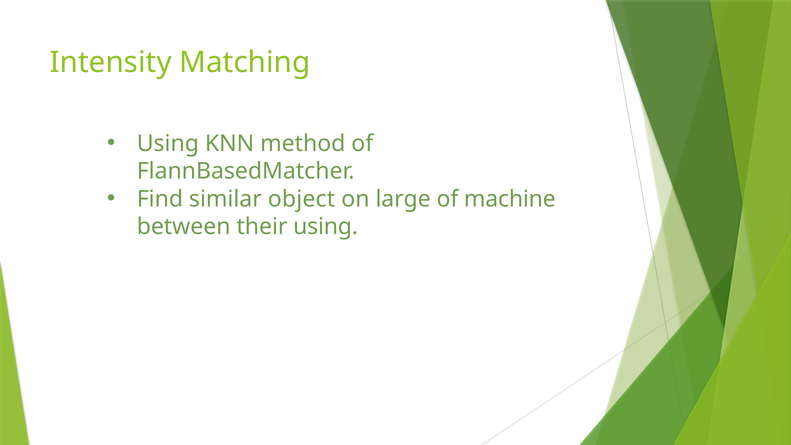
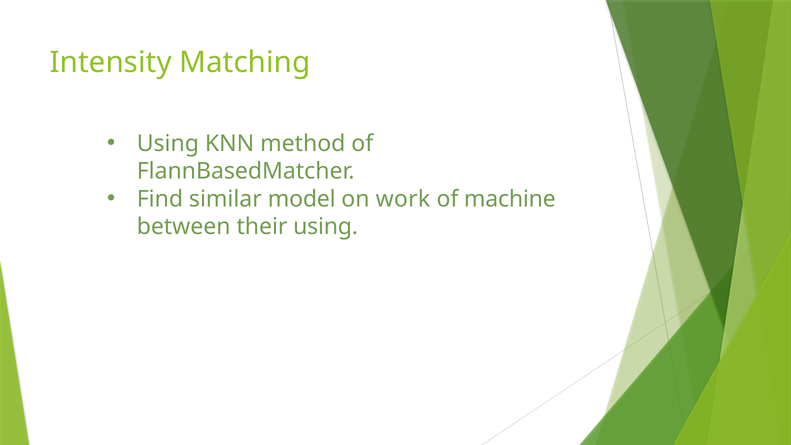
object: object -> model (302, 199)
large: large -> work (403, 199)
